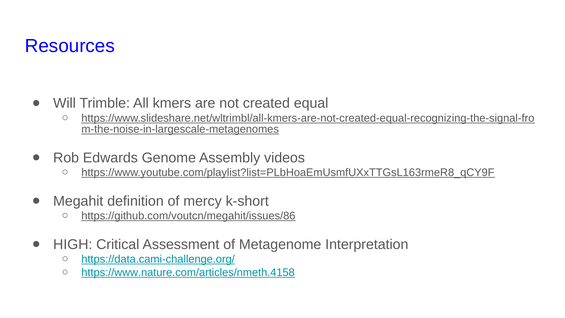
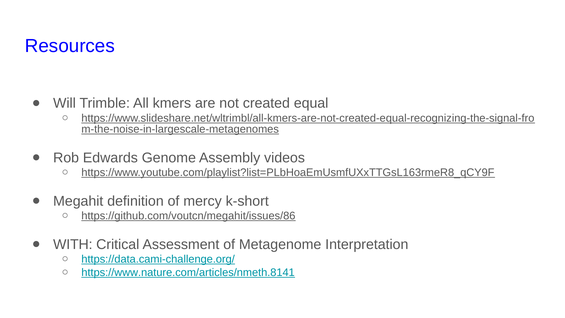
HIGH: HIGH -> WITH (73, 244)
https://www.nature.com/articles/nmeth.4158: https://www.nature.com/articles/nmeth.4158 -> https://www.nature.com/articles/nmeth.8141 (188, 272)
